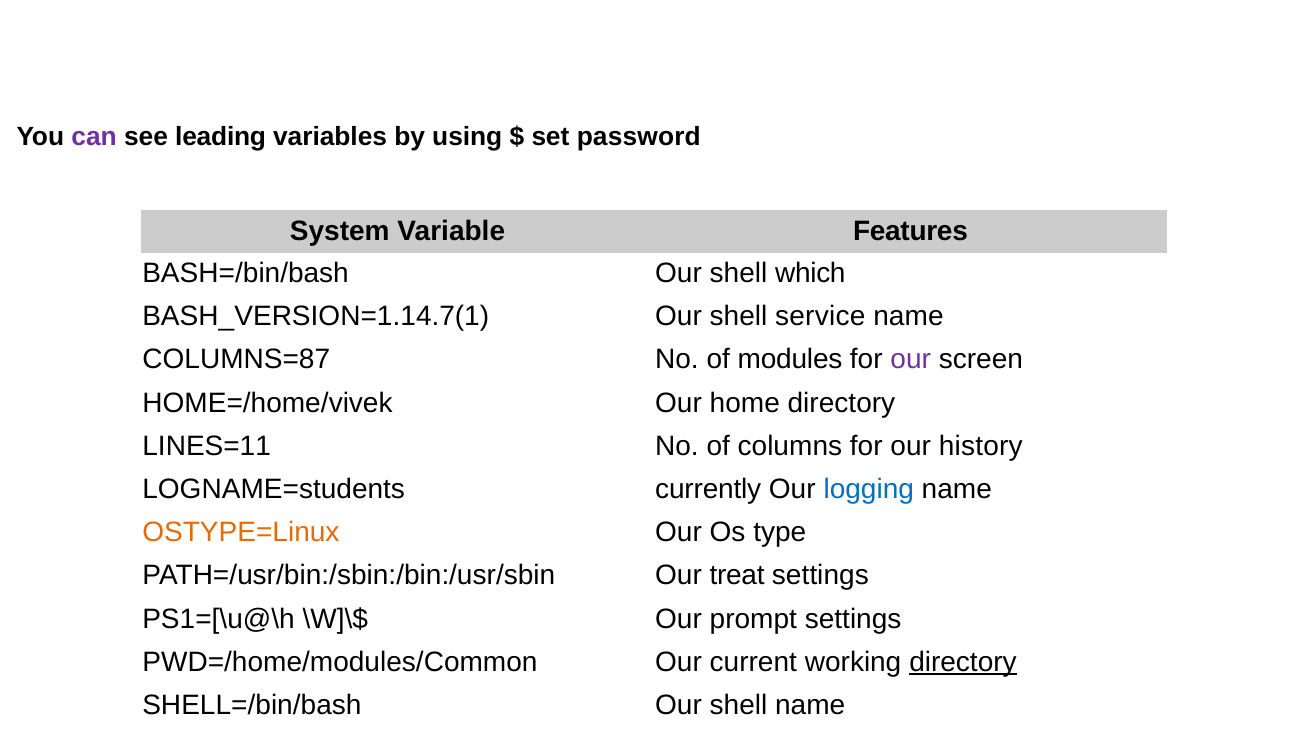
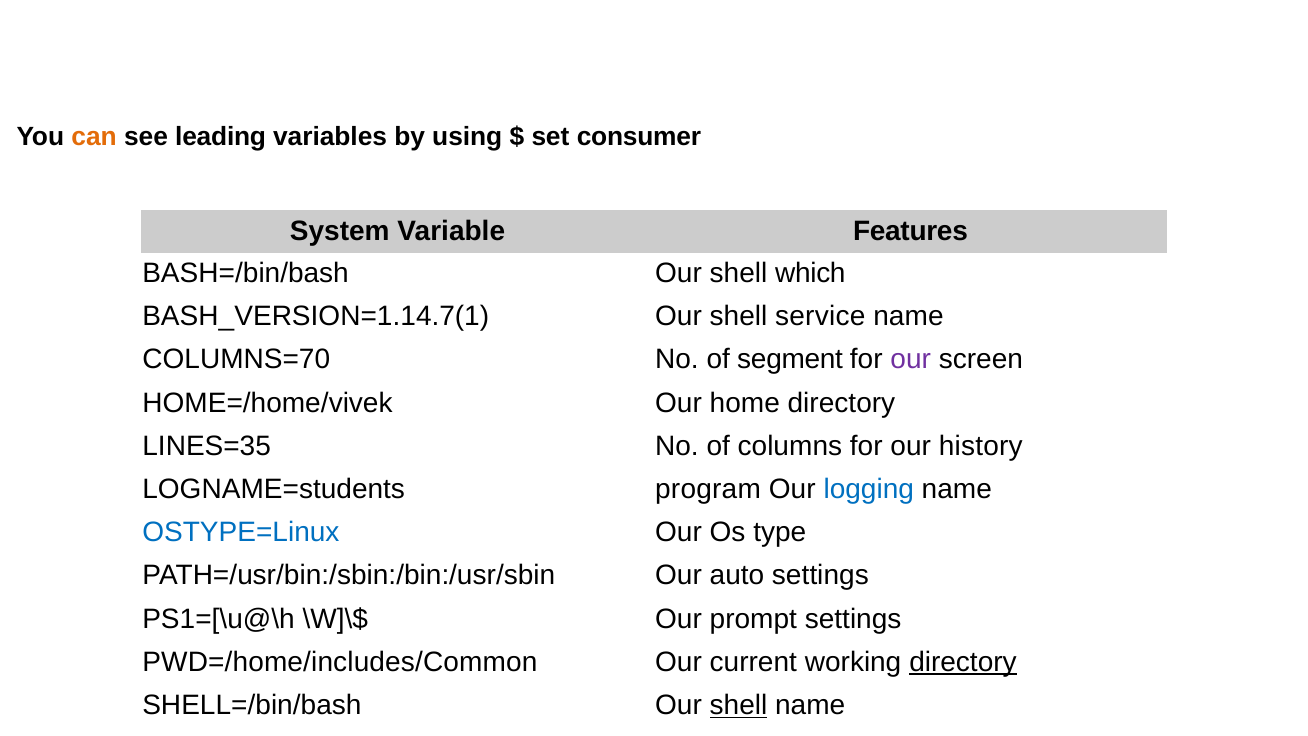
can colour: purple -> orange (94, 137)
password: password -> consumer (639, 137)
COLUMNS=87: COLUMNS=87 -> COLUMNS=70 (236, 359)
modules: modules -> segment (790, 359)
LINES=11: LINES=11 -> LINES=35 (207, 446)
LOGNAME=students currently: currently -> program (708, 489)
OSTYPE=Linux colour: orange -> blue (241, 532)
treat: treat -> auto (737, 576)
PWD=/home/modules/Common: PWD=/home/modules/Common -> PWD=/home/includes/Common (340, 662)
shell underline: none -> present (739, 705)
